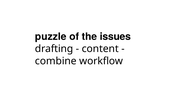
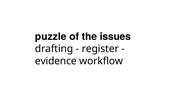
content: content -> register (100, 49)
combine: combine -> evidence (56, 61)
